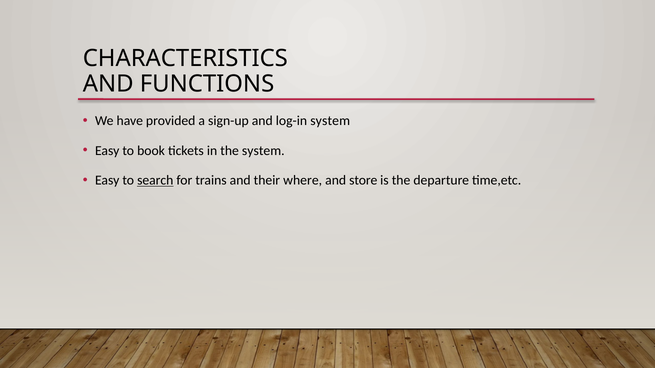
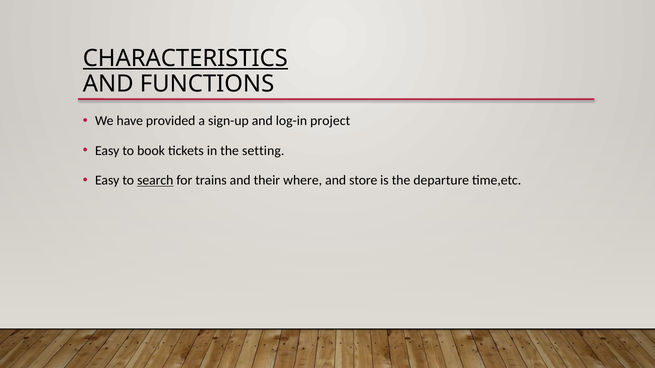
CHARACTERISTICS underline: none -> present (185, 58)
log-in system: system -> project (330, 121)
the system: system -> setting (263, 151)
